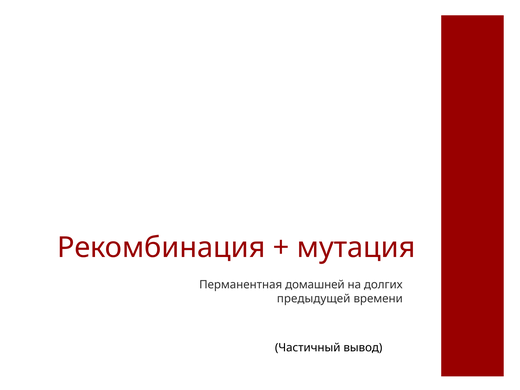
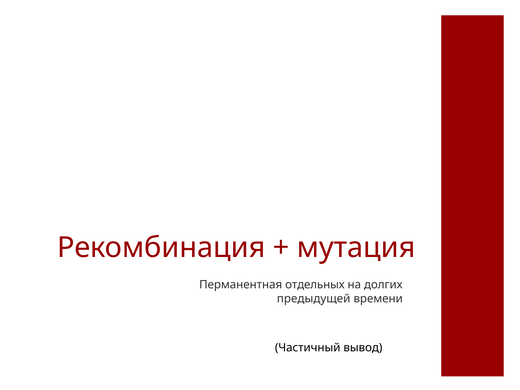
домашней: домашней -> отдельных (315, 285)
